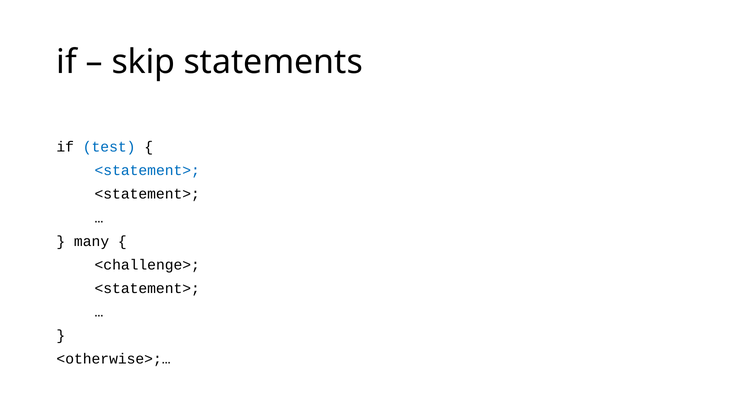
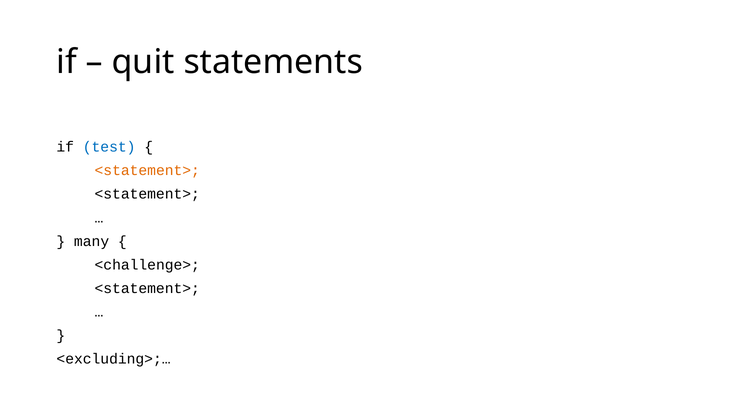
skip: skip -> quit (143, 62)
<statement> colour: blue -> orange (147, 170)
<otherwise>;…: <otherwise>;… -> <excluding>;… (114, 359)
